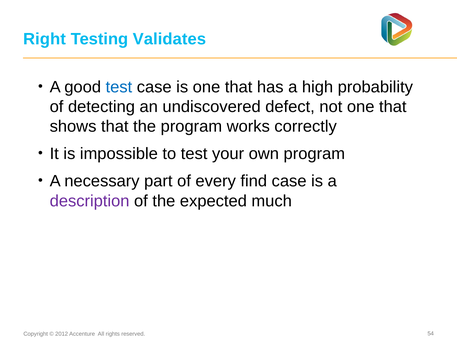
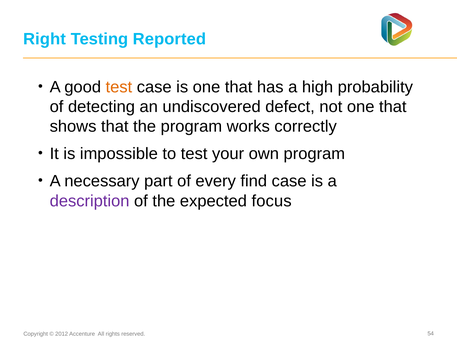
Validates: Validates -> Reported (169, 39)
test colour: blue -> orange (119, 87)
much: much -> focus (272, 201)
